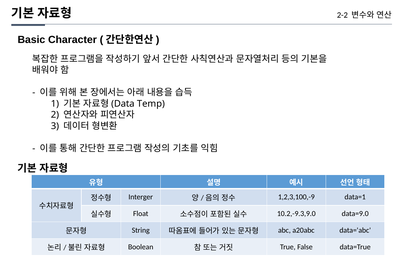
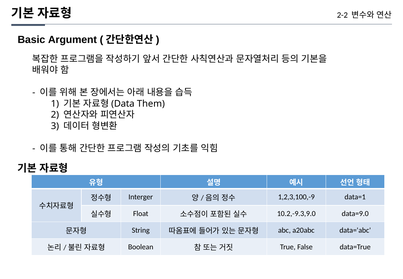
Character: Character -> Argument (73, 40)
Temp: Temp -> Them (151, 104)
